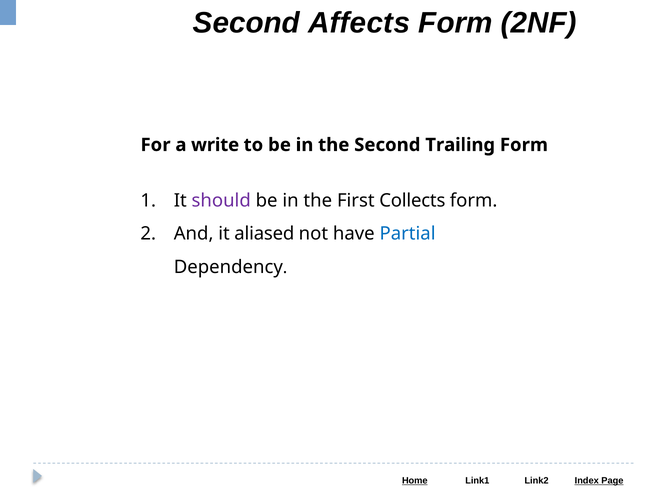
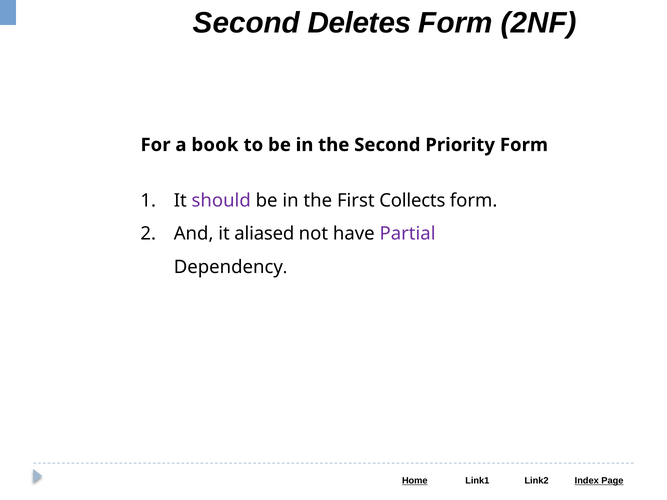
Affects: Affects -> Deletes (359, 23)
write: write -> book (215, 145)
Trailing: Trailing -> Priority (460, 145)
Partial colour: blue -> purple (408, 234)
